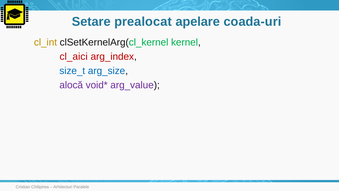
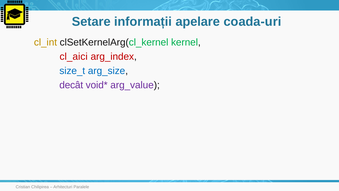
prealocat: prealocat -> informații (143, 22)
alocă: alocă -> decât (71, 85)
